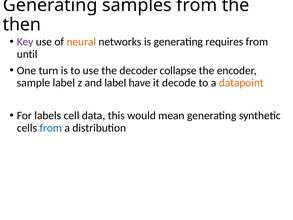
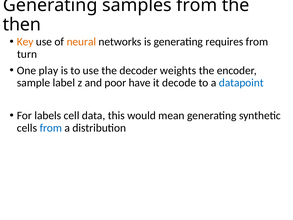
Key colour: purple -> orange (25, 42)
until: until -> turn (27, 54)
turn: turn -> play (48, 70)
collapse: collapse -> weights (178, 70)
and label: label -> poor (115, 83)
datapoint colour: orange -> blue (241, 83)
